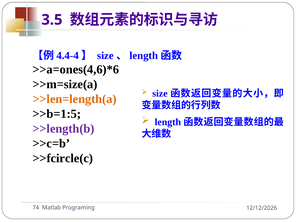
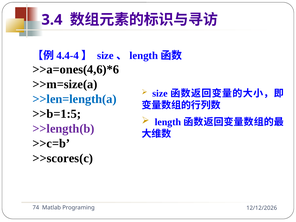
3.5: 3.5 -> 3.4 (52, 20)
>>len=length(a colour: orange -> blue (75, 99)
>>fcircle(c: >>fcircle(c -> >>scores(c (63, 158)
